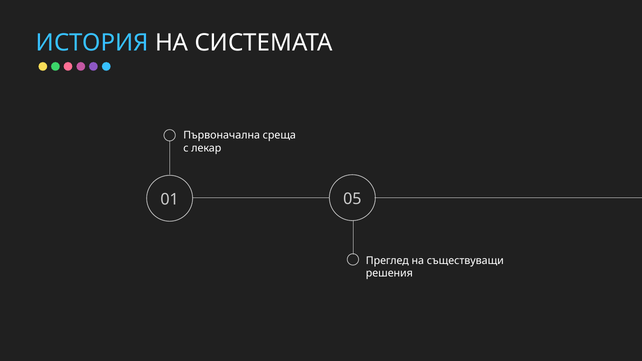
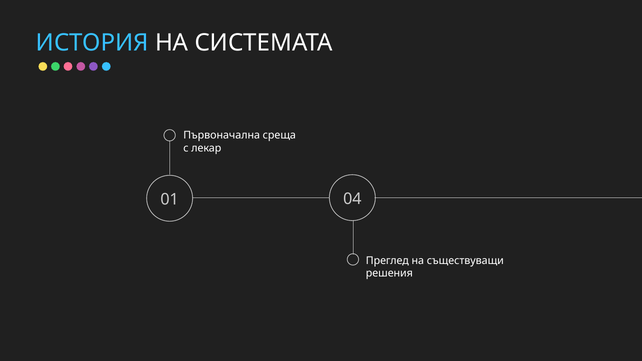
05: 05 -> 04 (352, 199)
